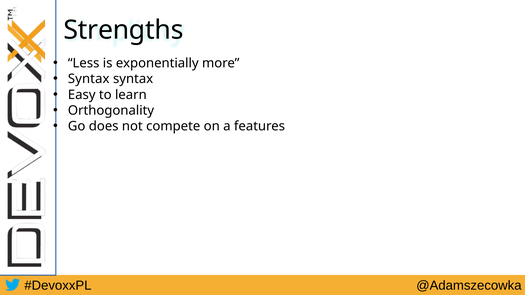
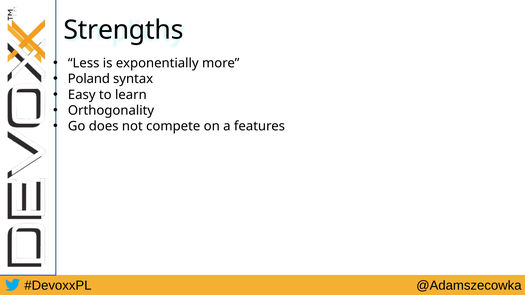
Syntax: Syntax -> Poland (89, 79)
